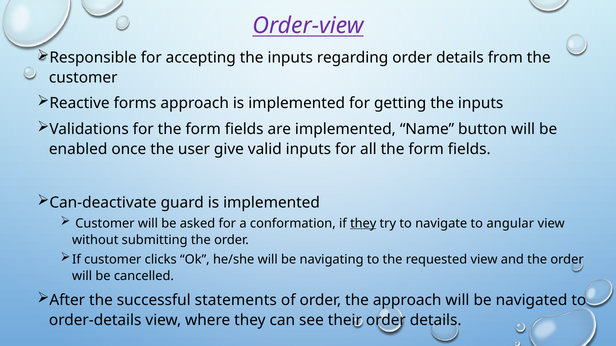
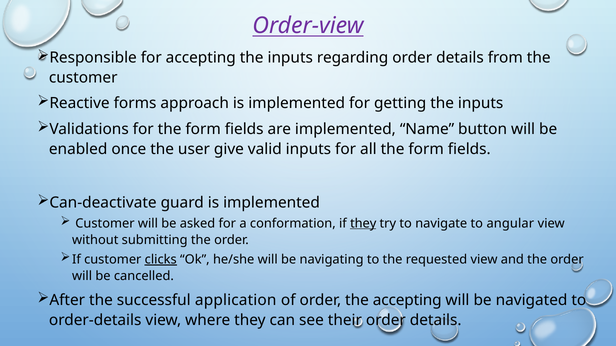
clicks underline: none -> present (161, 260)
statements: statements -> application (236, 301)
the approach: approach -> accepting (407, 301)
